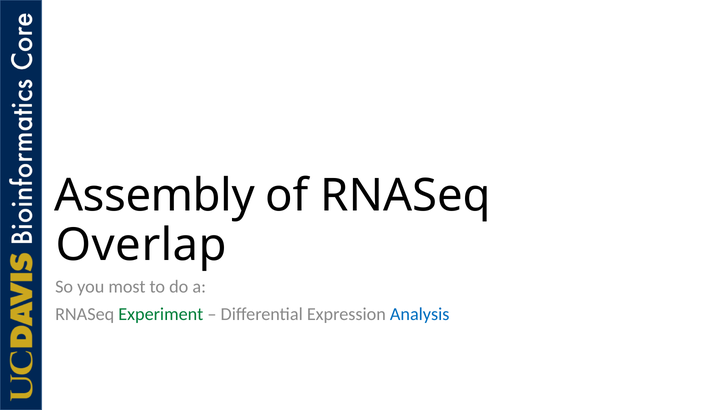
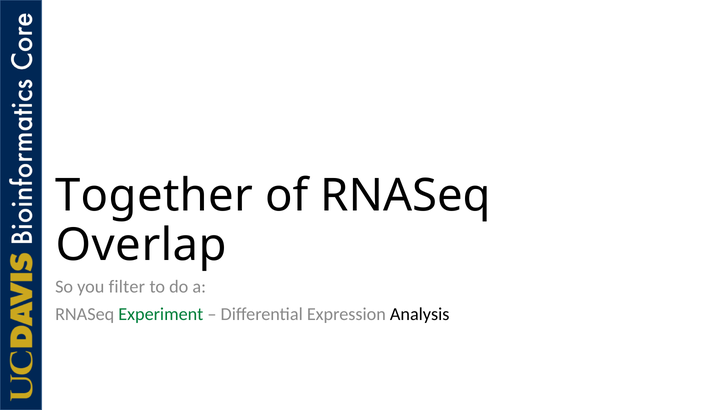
Assembly: Assembly -> Together (154, 196)
most: most -> filter (127, 287)
Analysis colour: blue -> black (420, 314)
